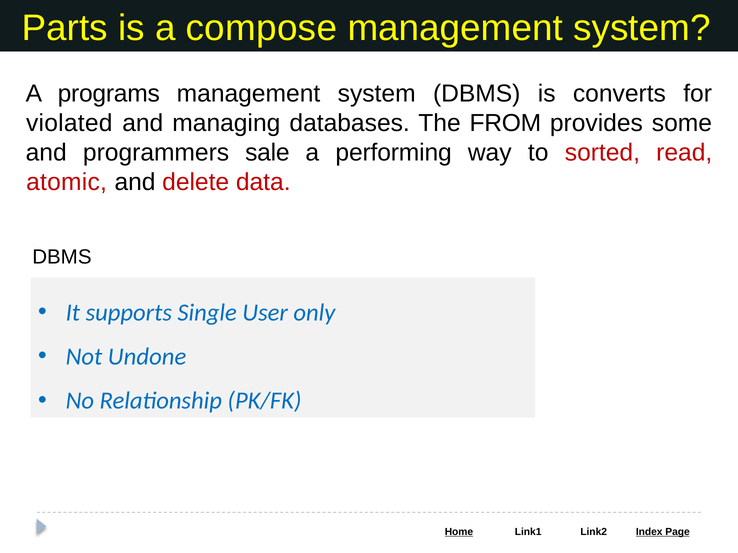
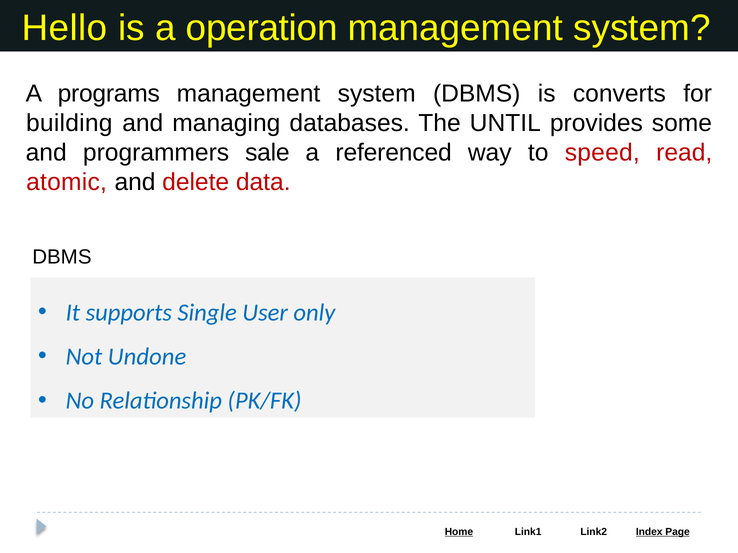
Parts: Parts -> Hello (65, 28)
compose: compose -> operation (262, 28)
violated: violated -> building (69, 123)
FROM: FROM -> UNTIL (505, 123)
performing: performing -> referenced (394, 153)
sorted: sorted -> speed (602, 153)
